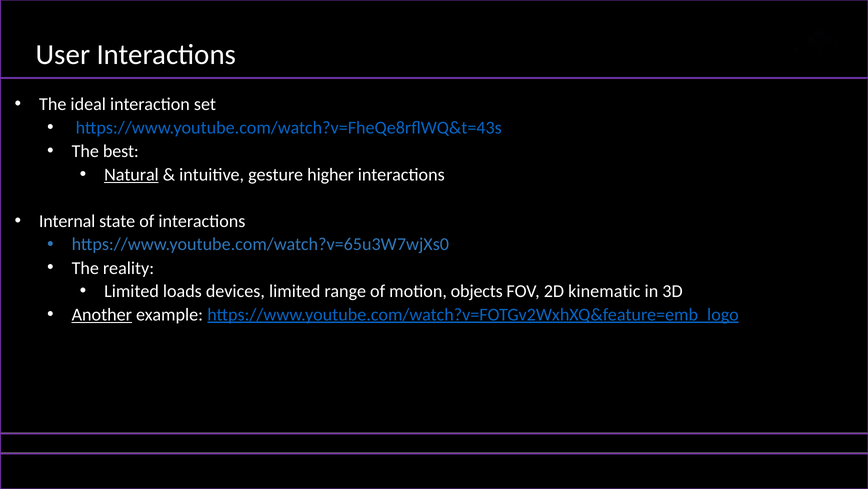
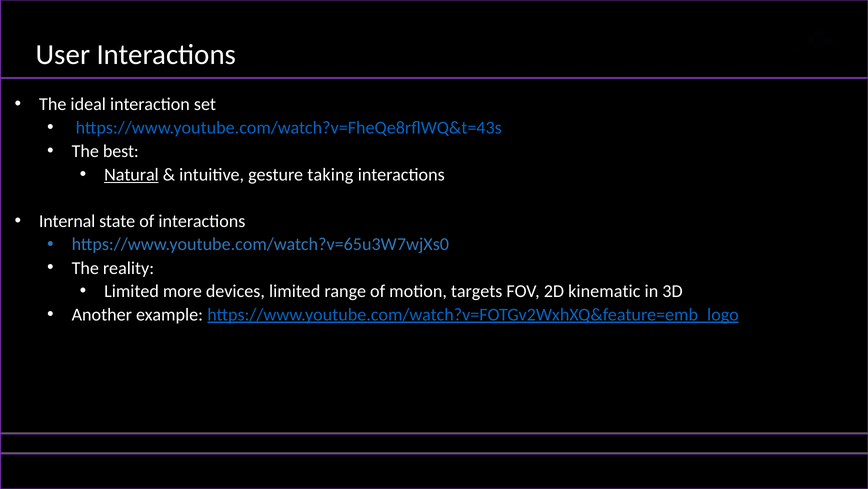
higher: higher -> taking (330, 174)
loads: loads -> more (182, 291)
objects: objects -> targets (477, 291)
Another underline: present -> none (102, 314)
